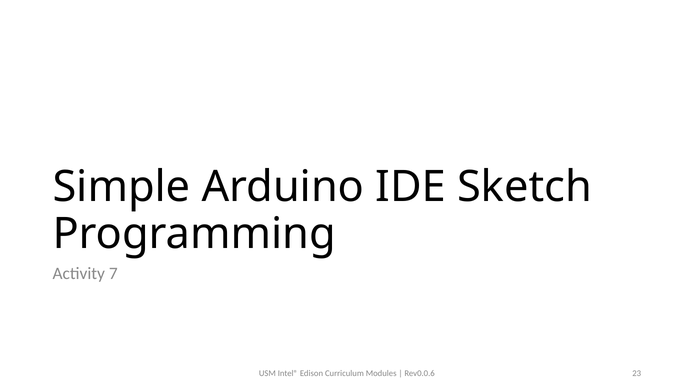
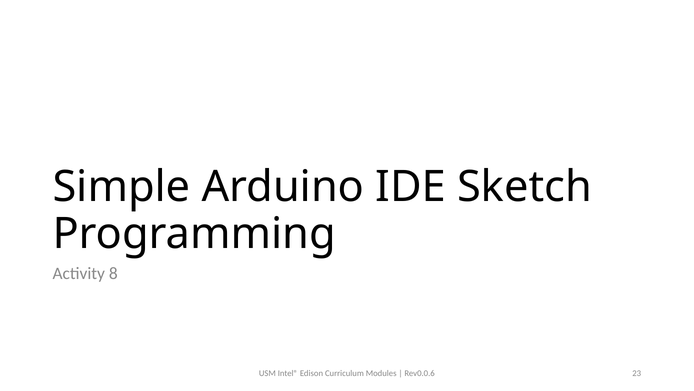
7: 7 -> 8 (113, 273)
